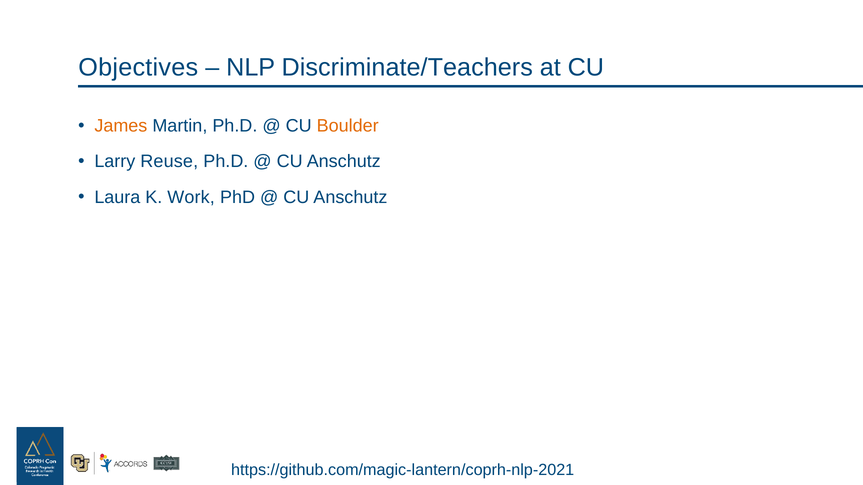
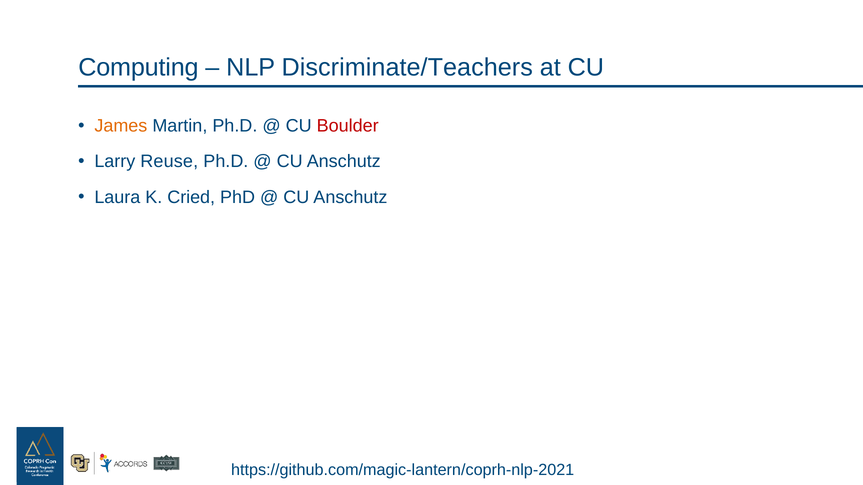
Objectives: Objectives -> Computing (138, 67)
Boulder colour: orange -> red (348, 126)
Work: Work -> Cried (191, 197)
